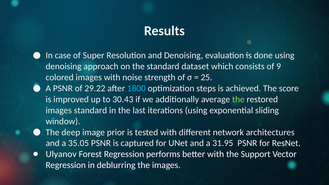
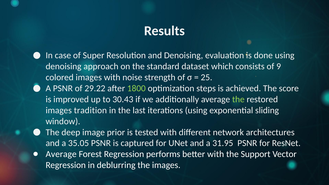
1800 colour: light blue -> light green (136, 88)
images standard: standard -> tradition (90, 110)
Ulyanov: Ulyanov -> Average (61, 154)
